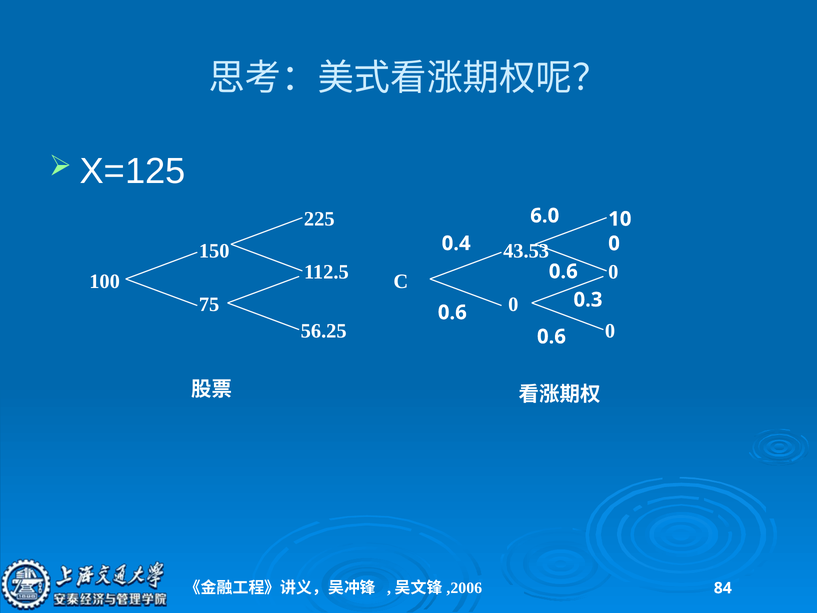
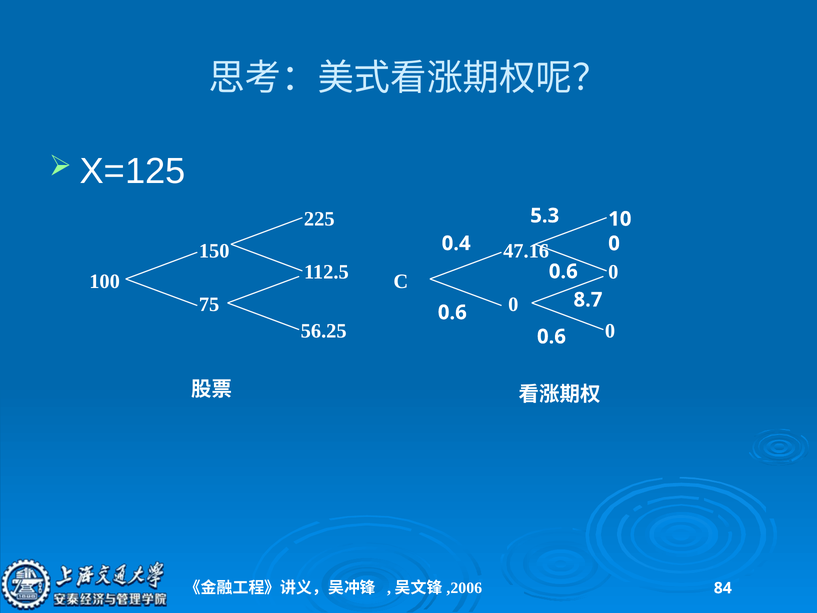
6.0: 6.0 -> 5.3 (545, 216)
43.53: 43.53 -> 47.16 (526, 251)
0.3: 0.3 -> 8.7 (588, 300)
